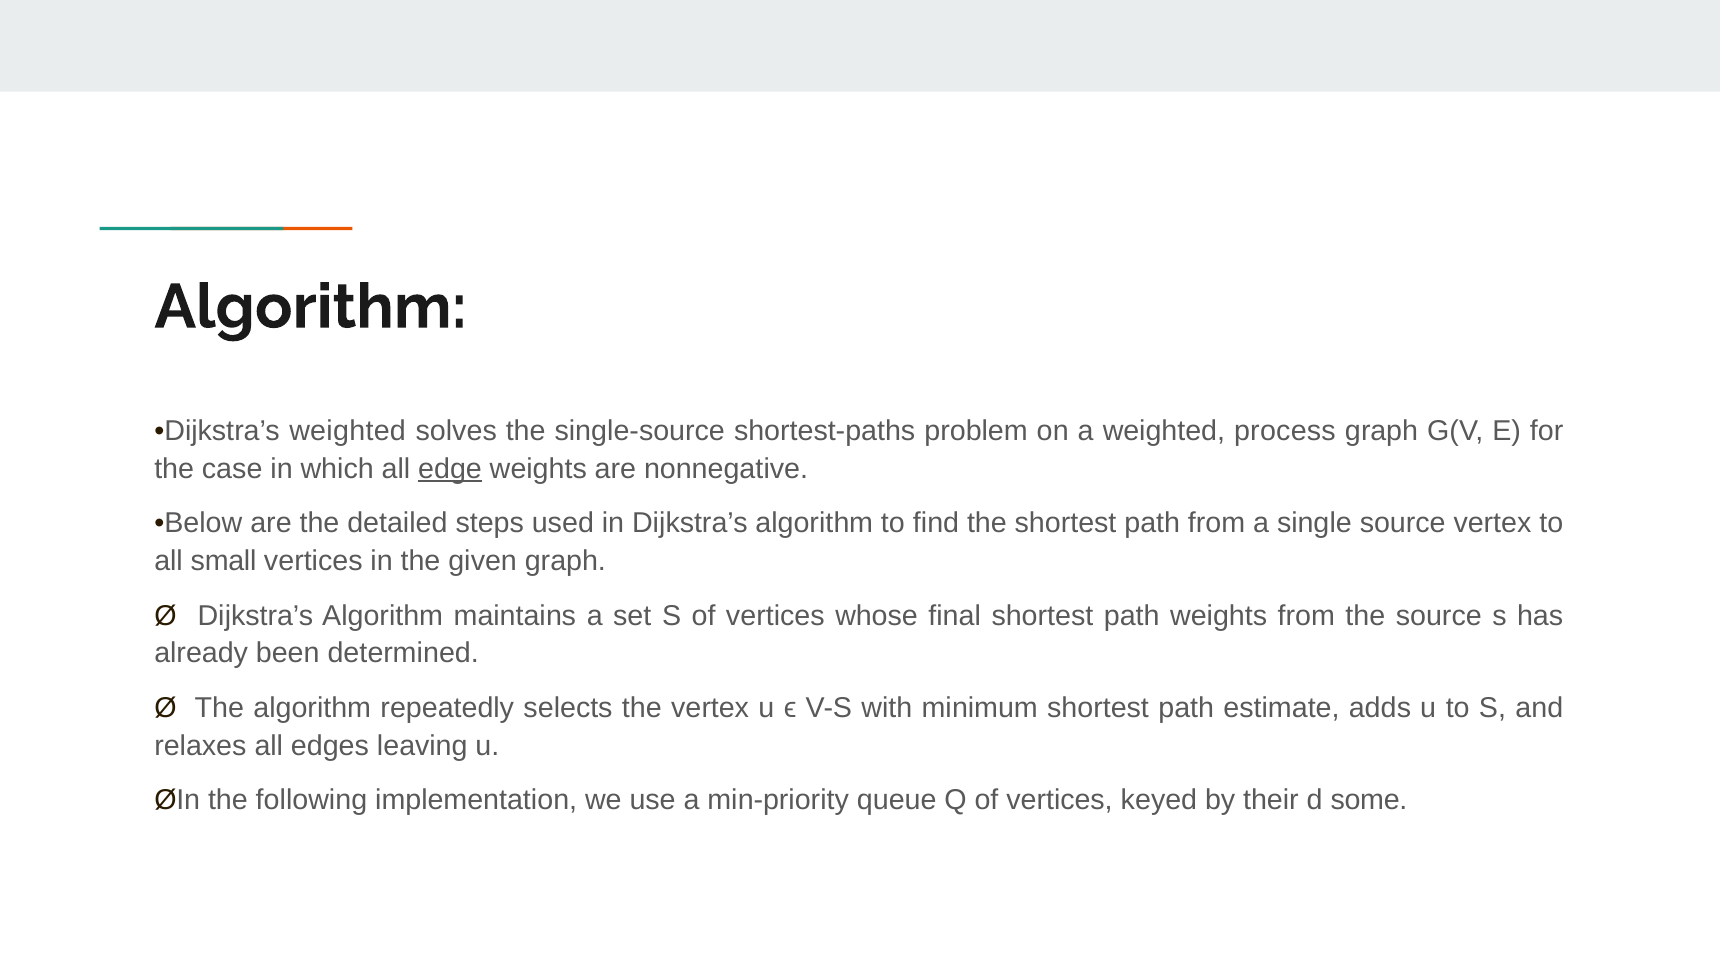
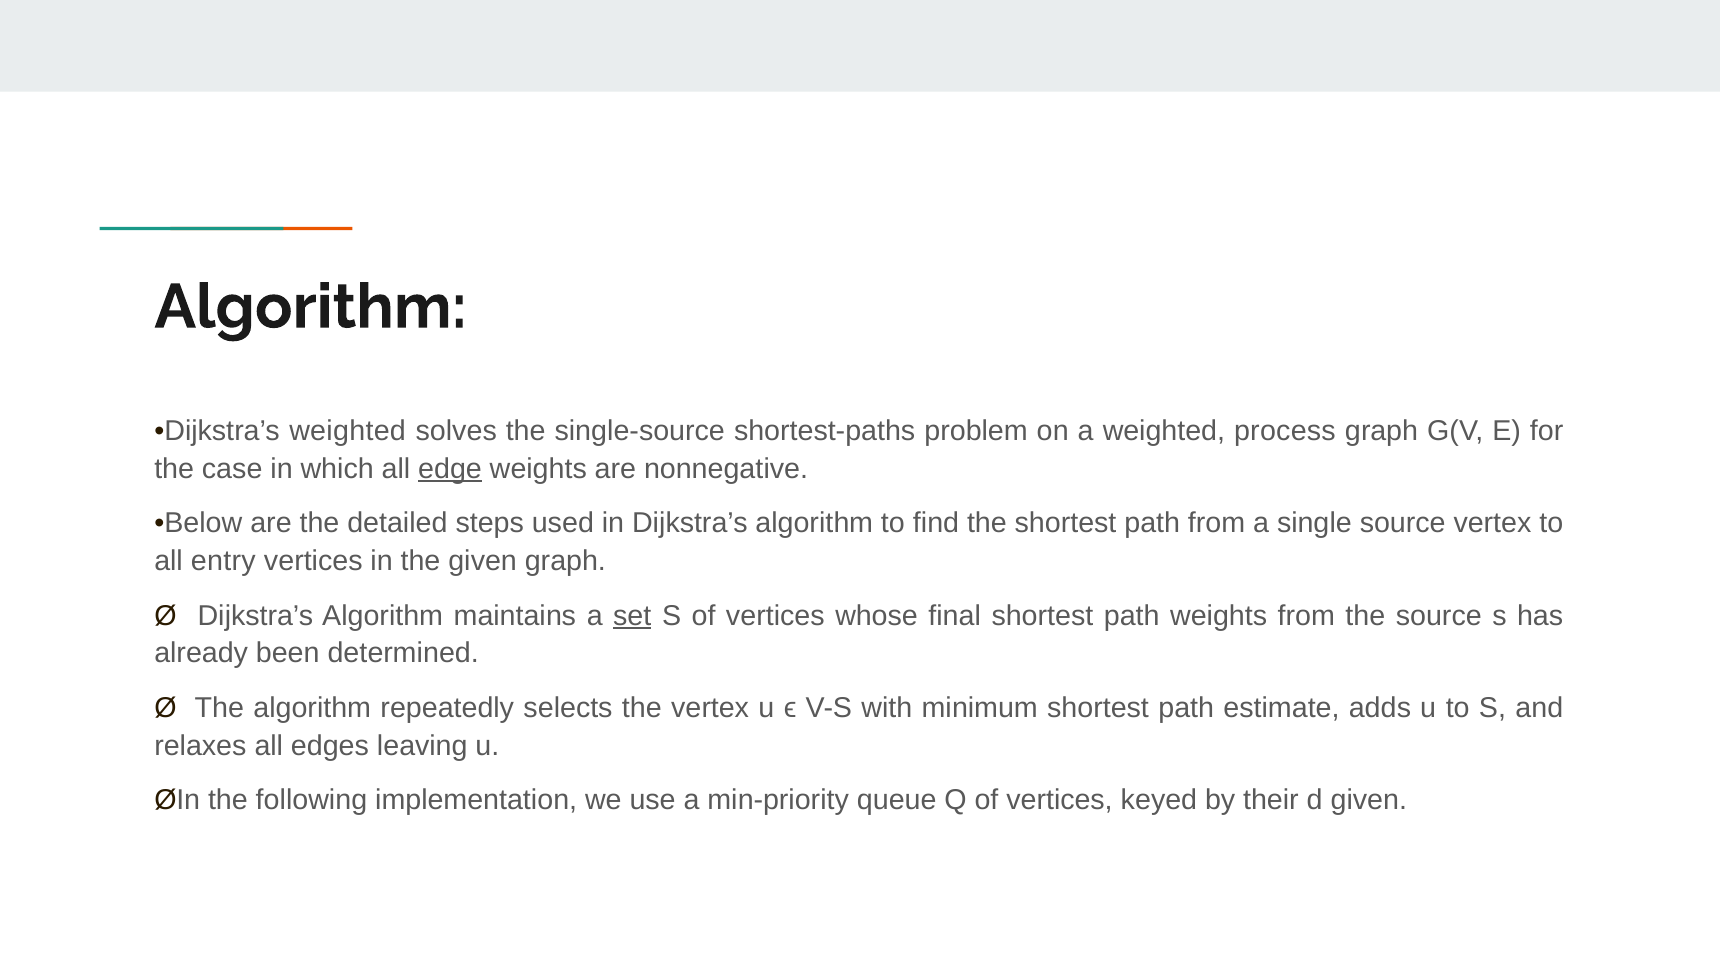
small: small -> entry (223, 561)
set underline: none -> present (632, 615)
d some: some -> given (1369, 800)
